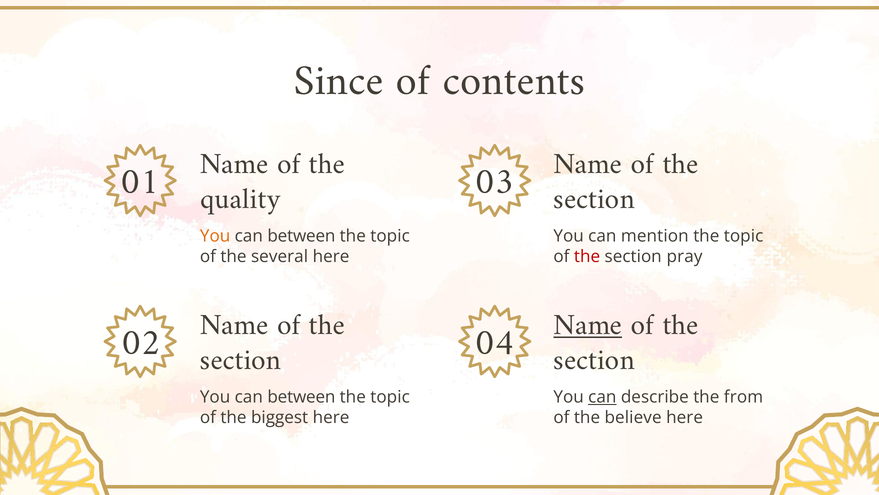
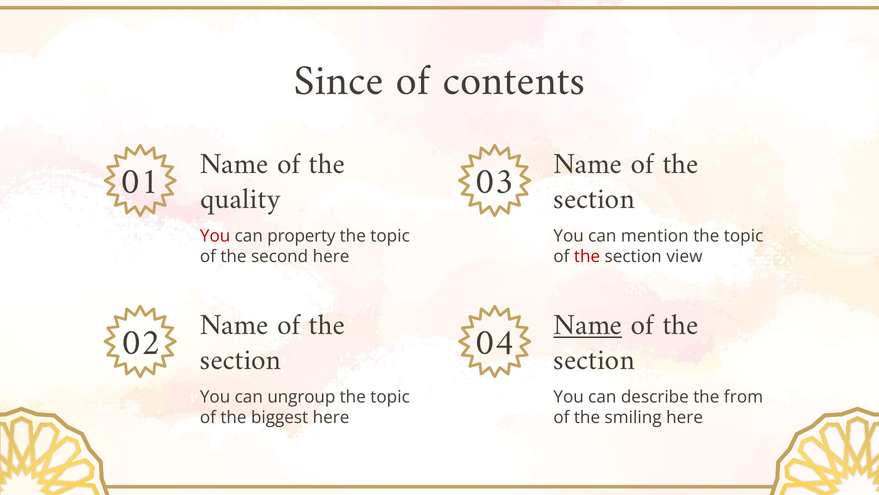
You colour: orange -> red (215, 236)
between: between -> property (301, 236)
several: several -> second (280, 256)
pray: pray -> view (684, 256)
between: between -> ungroup (301, 397)
can underline: present -> none (602, 397)
believe: believe -> smiling (633, 417)
